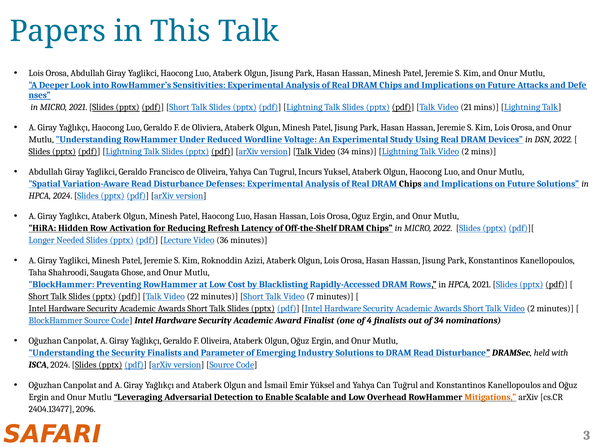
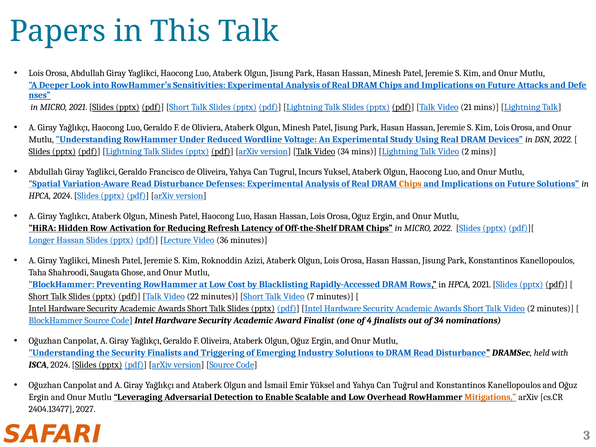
Chips colour: black -> orange (410, 184)
Needed: Needed -> Hassan (70, 240)
Parameter: Parameter -> Triggering (223, 353)
2096: 2096 -> 2027 (86, 409)
